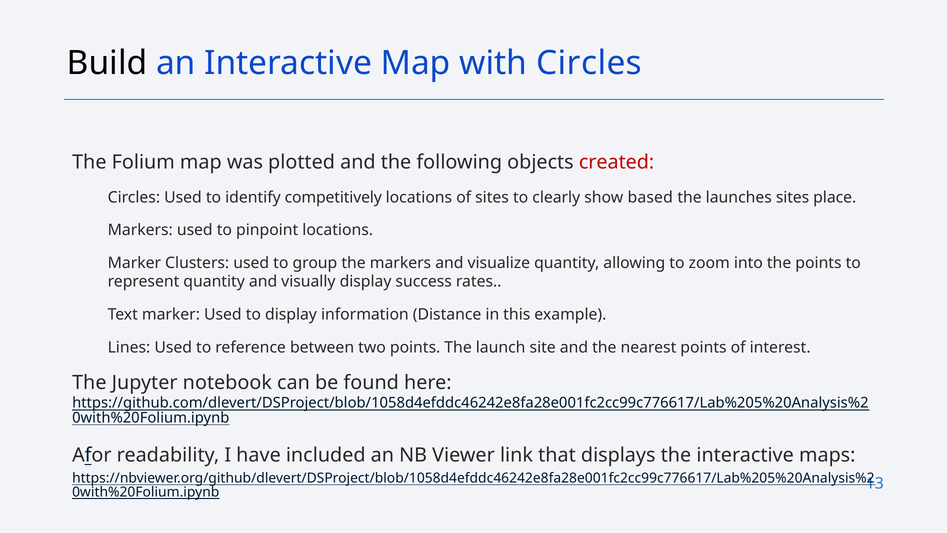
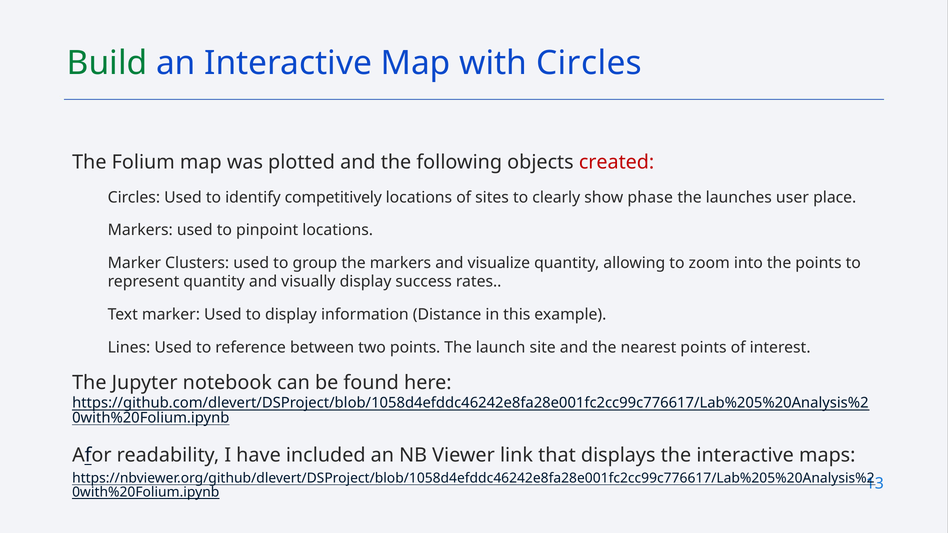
Build colour: black -> green (107, 63)
based: based -> phase (650, 197)
launches sites: sites -> user (792, 197)
